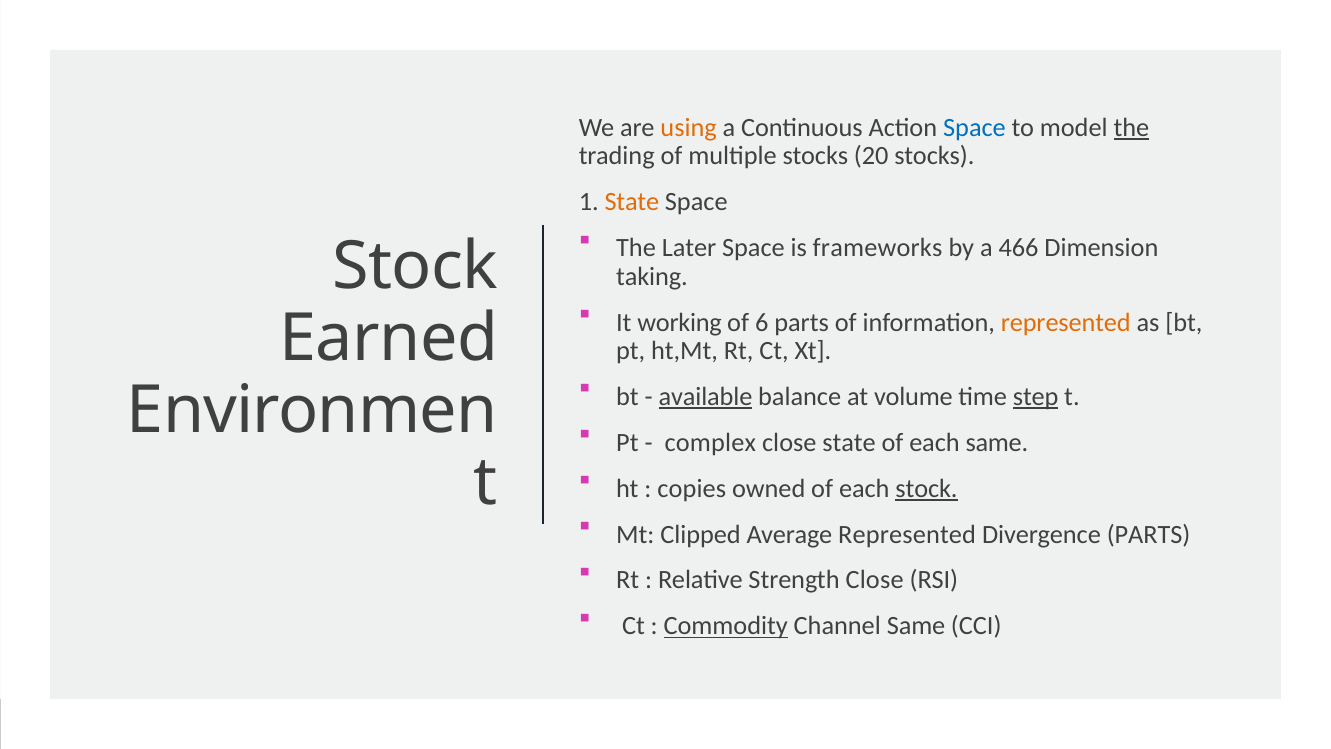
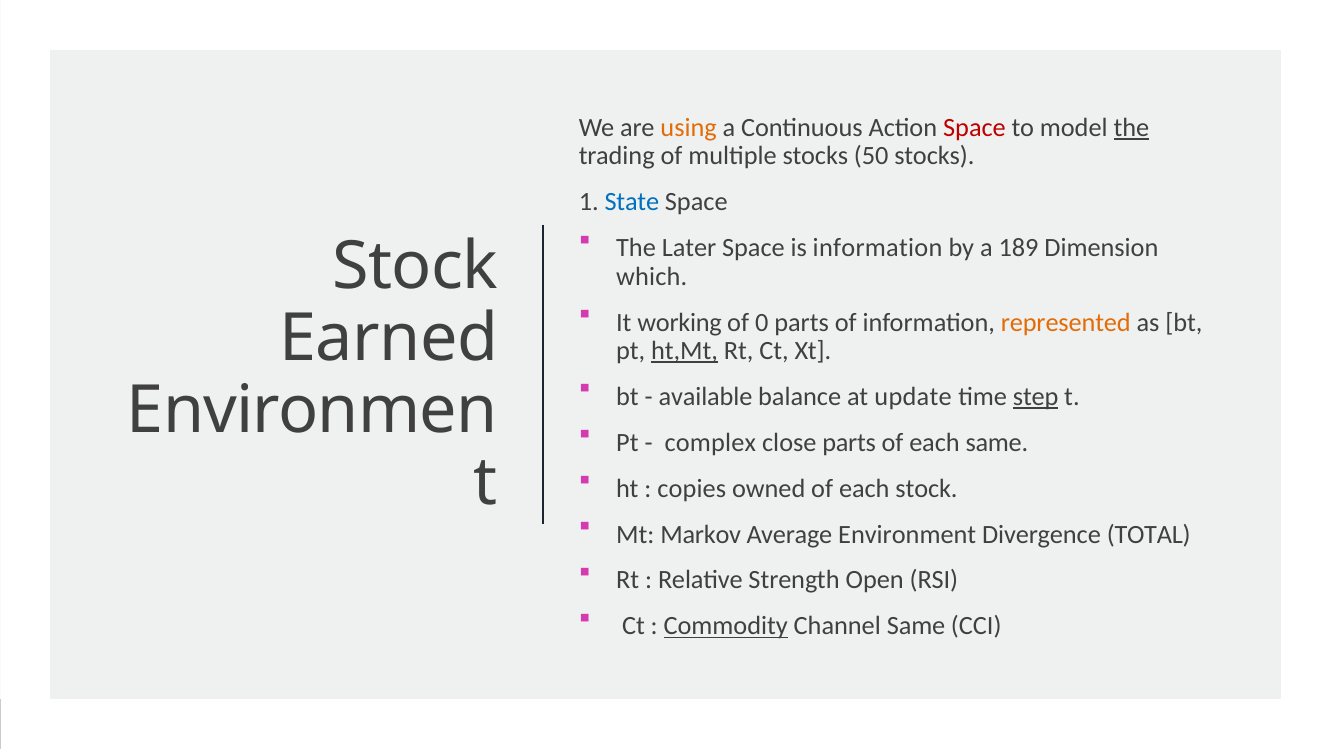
Space colour: blue -> red (974, 128)
20: 20 -> 50 (871, 156)
State colour: orange -> blue (632, 202)
is frameworks: frameworks -> information (878, 248)
466: 466 -> 189 (1018, 248)
taking: taking -> which (652, 276)
6: 6 -> 0 (762, 322)
ht,Mt underline: none -> present (685, 351)
available underline: present -> none (706, 397)
volume: volume -> update (913, 397)
close state: state -> parts (849, 442)
stock underline: present -> none (926, 488)
Clipped: Clipped -> Markov (701, 534)
Average Represented: Represented -> Environment (907, 534)
Divergence PARTS: PARTS -> TOTAL (1149, 534)
Strength Close: Close -> Open (875, 580)
